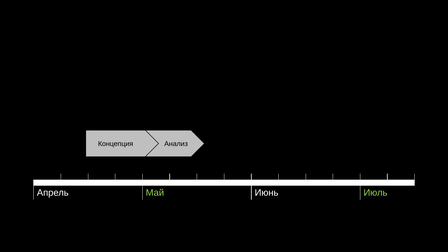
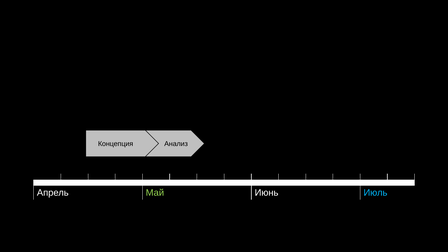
Июль colour: light green -> light blue (375, 193)
